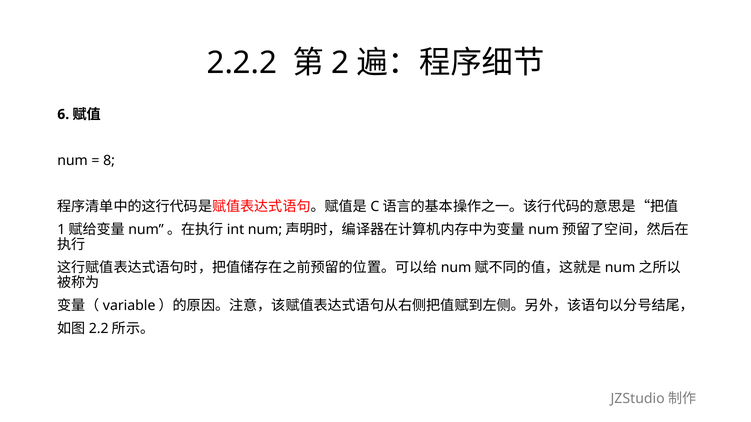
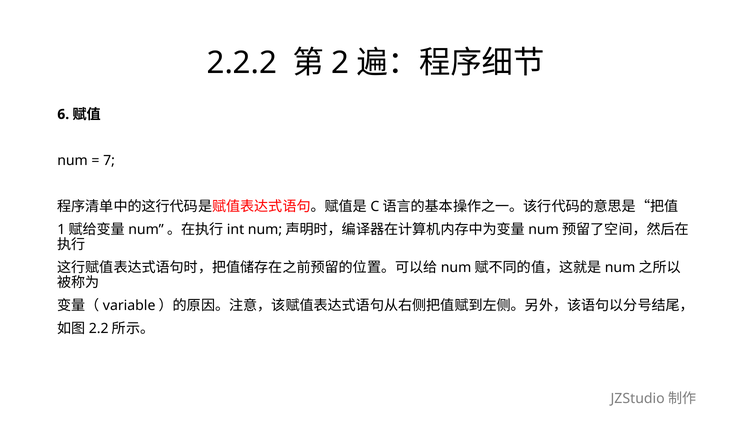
8: 8 -> 7 (109, 161)
